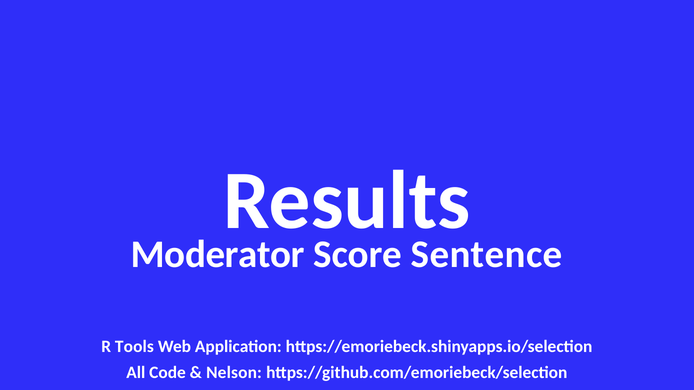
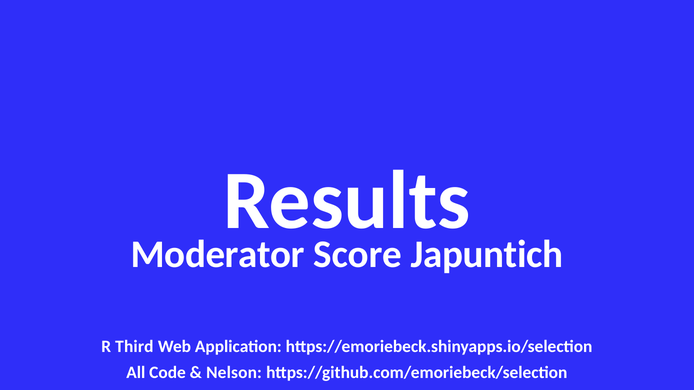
Sentence: Sentence -> Japuntich (487, 255)
Tools: Tools -> Third (134, 347)
